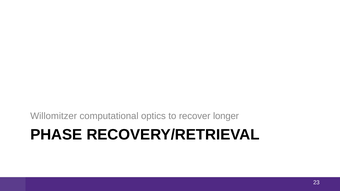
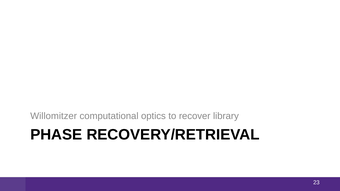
longer: longer -> library (226, 116)
